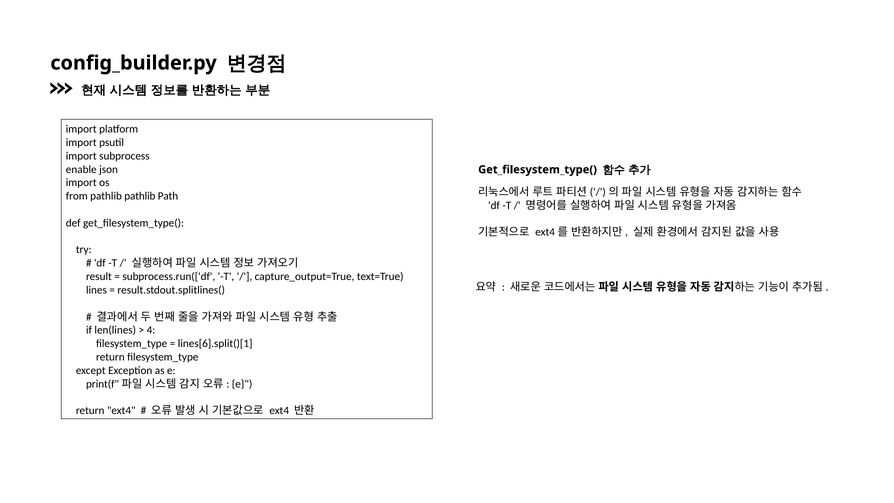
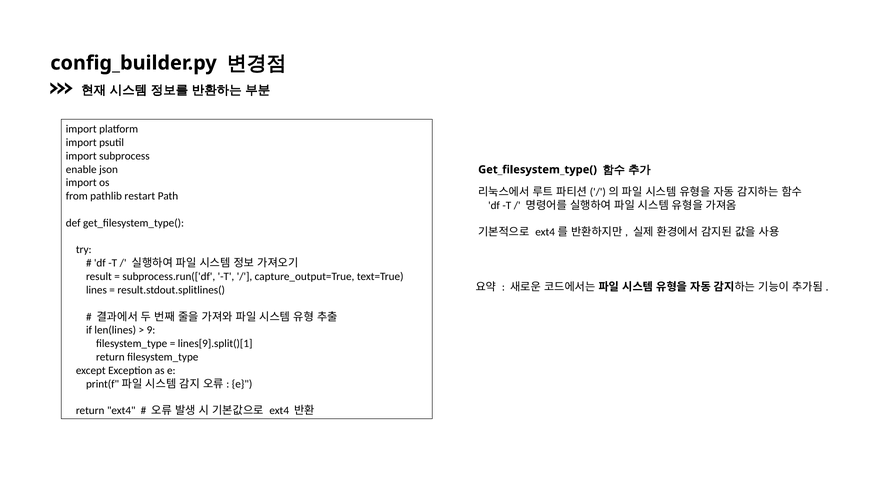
pathlib pathlib: pathlib -> restart (140, 196)
4: 4 -> 9 (151, 330)
lines[6].split()[1: lines[6].split()[1 -> lines[9].split()[1 (215, 344)
